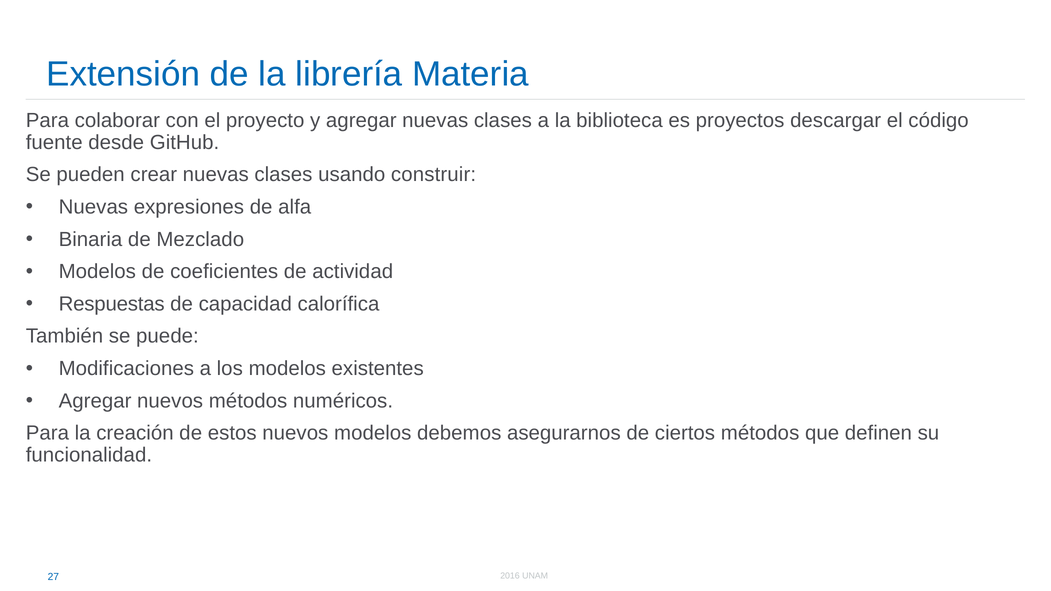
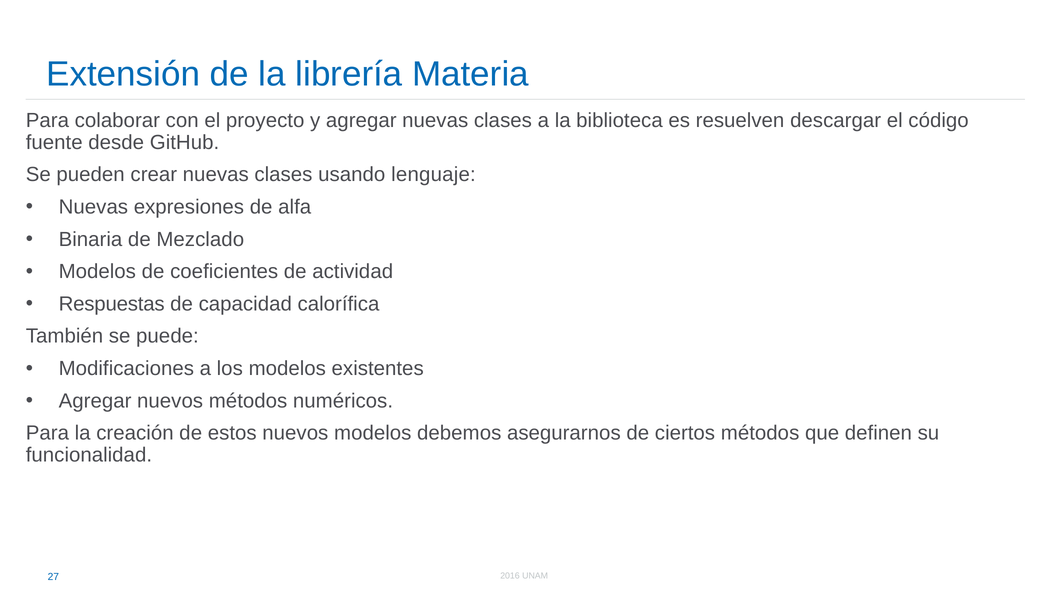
proyectos: proyectos -> resuelven (740, 120)
construir: construir -> lenguaje (433, 175)
